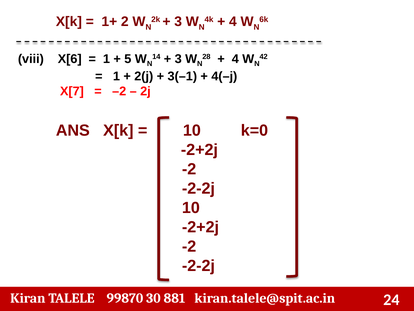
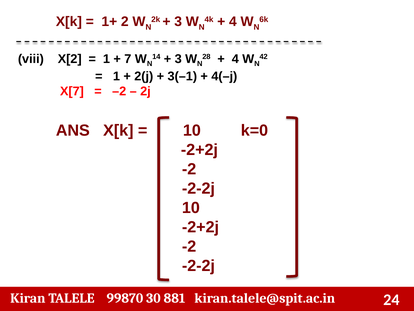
X[6: X[6 -> X[2 (70, 59)
5: 5 -> 7 (128, 59)
